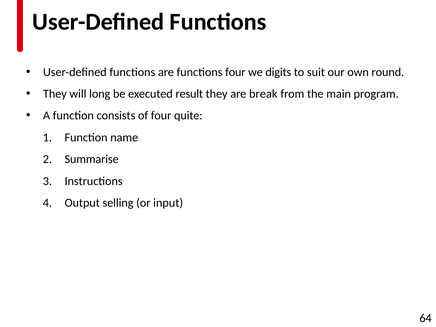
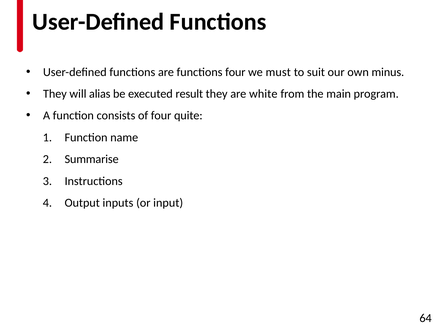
digits: digits -> must (278, 72)
round: round -> minus (388, 72)
long: long -> alias (100, 94)
break: break -> white (263, 94)
selling: selling -> inputs (118, 203)
